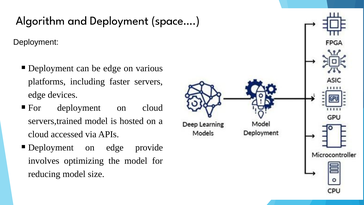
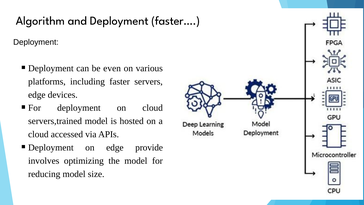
space…: space… -> faster… (176, 21)
be edge: edge -> even (112, 68)
